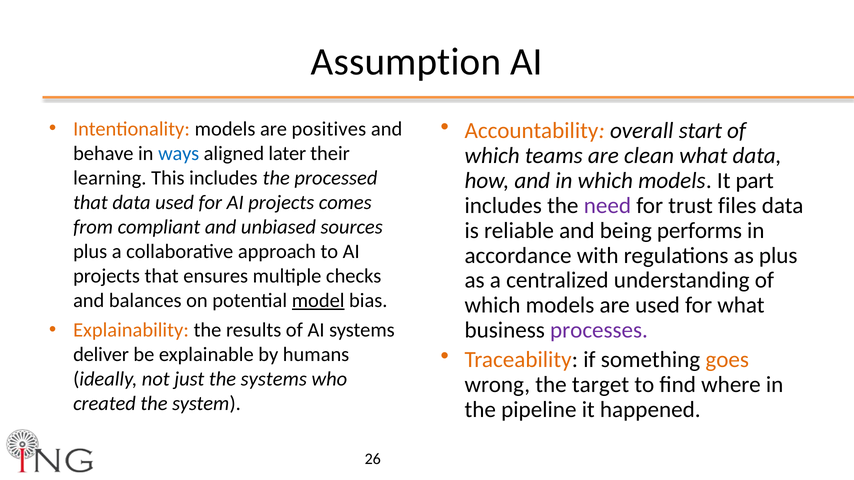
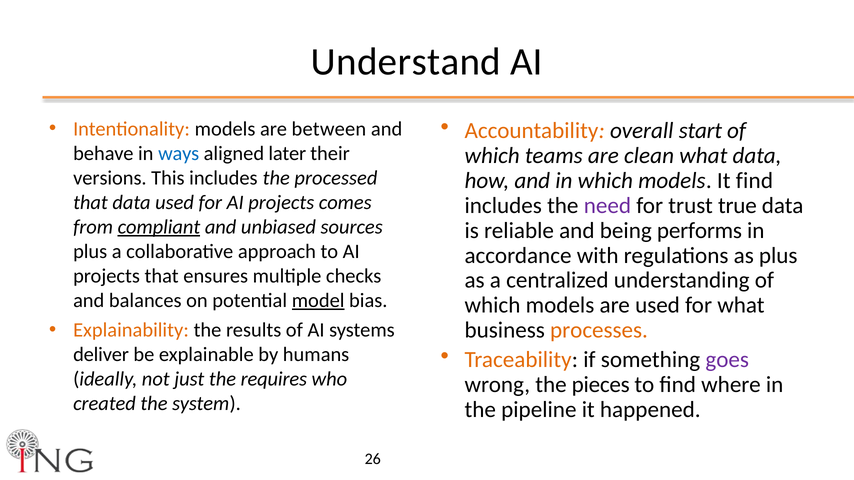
Assumption: Assumption -> Understand (406, 62)
positives: positives -> between (329, 129)
learning: learning -> versions (110, 178)
It part: part -> find (754, 181)
files: files -> true (737, 206)
compliant underline: none -> present (159, 227)
processes colour: purple -> orange (599, 330)
goes colour: orange -> purple (727, 360)
the systems: systems -> requires (274, 379)
target: target -> pieces (601, 385)
